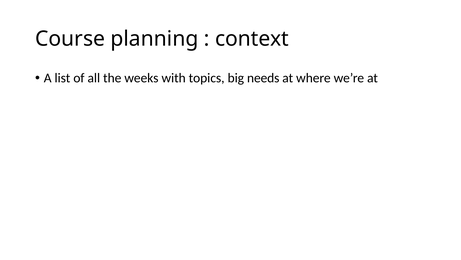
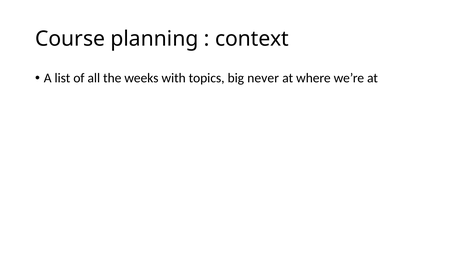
needs: needs -> never (263, 78)
